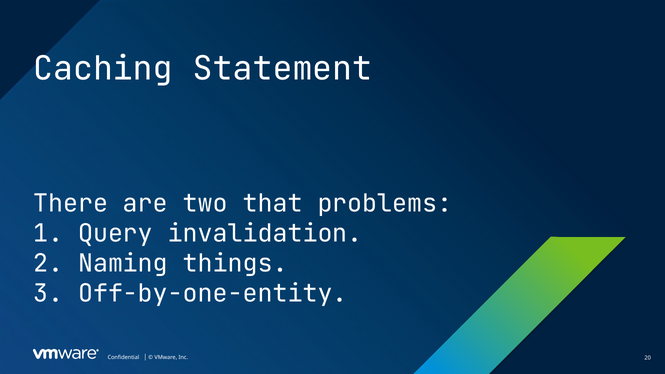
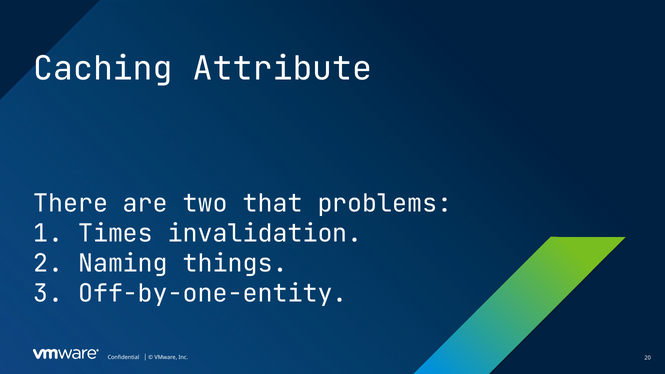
Statement: Statement -> Attribute (283, 69)
Query: Query -> Times (115, 234)
